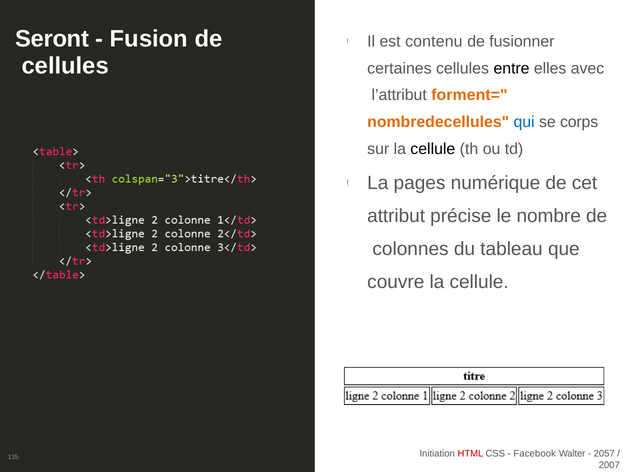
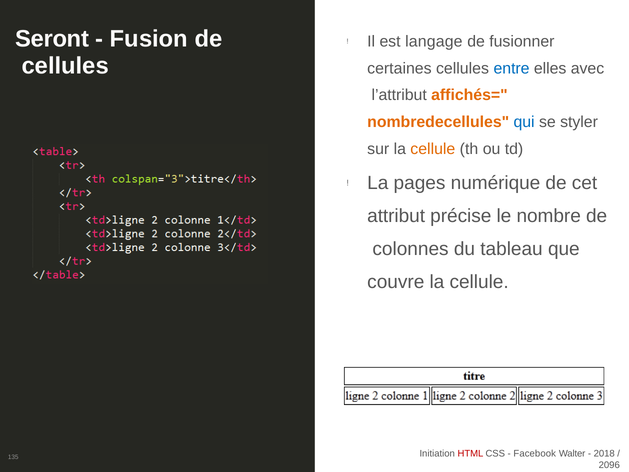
contenu: contenu -> langage (434, 41)
entre colour: black -> blue (512, 68)
forment=: forment= -> affichés= (469, 95)
corps: corps -> styler (579, 122)
cellule colour: black -> orange (433, 149)
2057: 2057 -> 2018 (604, 454)
2007: 2007 -> 2096 (609, 465)
